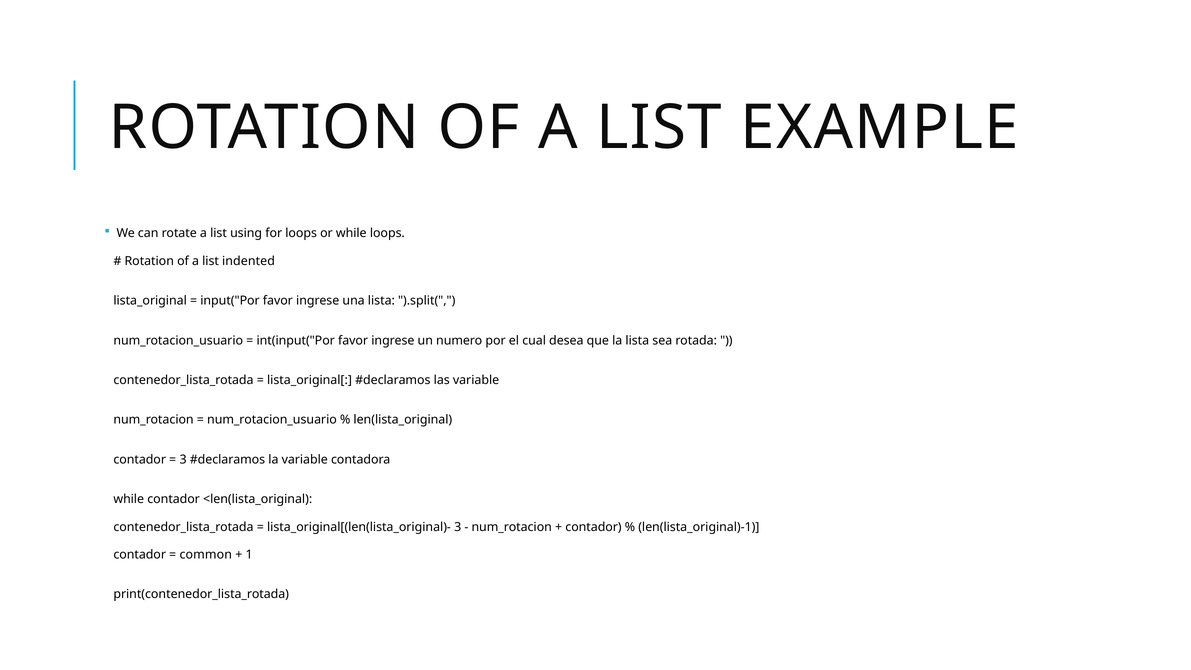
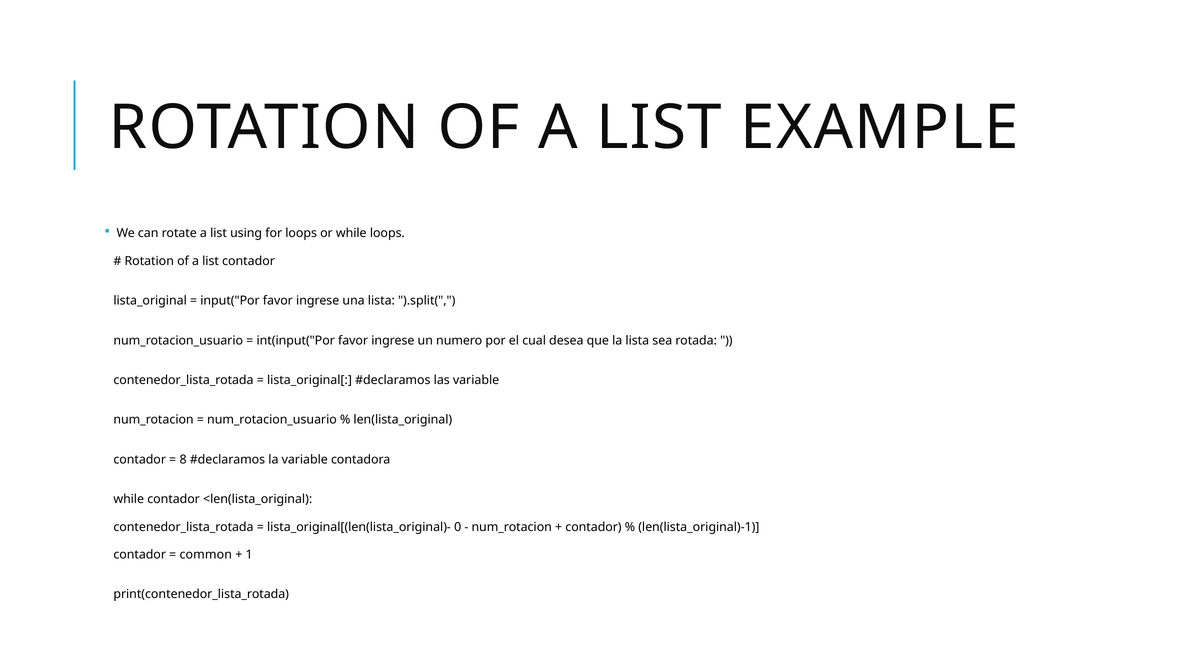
list indented: indented -> contador (249, 261)
3: 3 -> 8 (183, 460)
lista_original[(len(lista_original)- 3: 3 -> 0 (458, 527)
